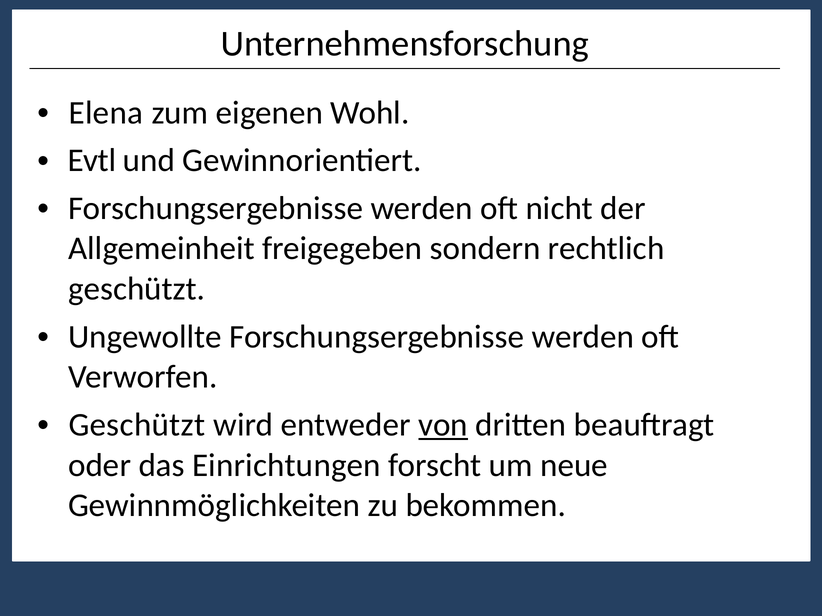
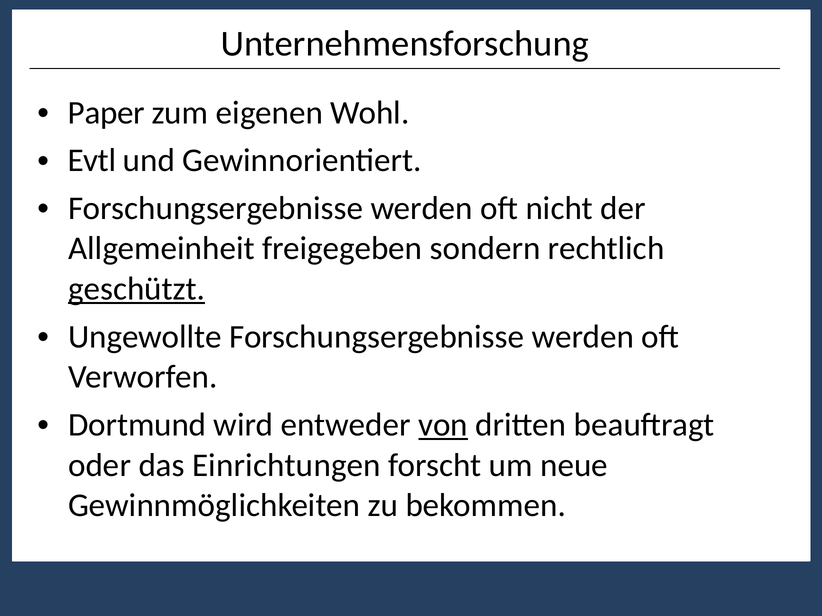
Elena: Elena -> Paper (106, 113)
geschützt underline: none -> present (137, 289)
Geschützt: Geschützt -> Dortmund (137, 425)
